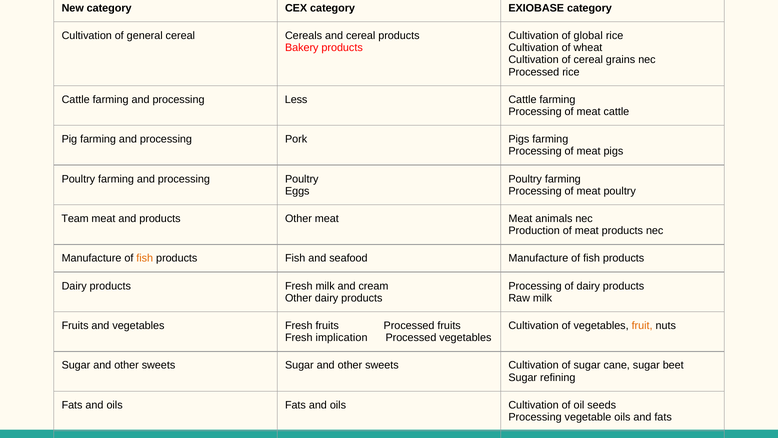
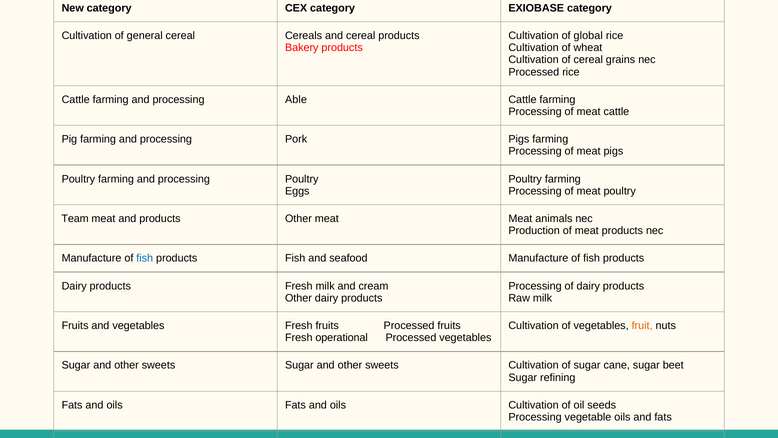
Less: Less -> Able (296, 100)
fish colour: orange -> blue (145, 258)
implication: implication -> operational (342, 338)
